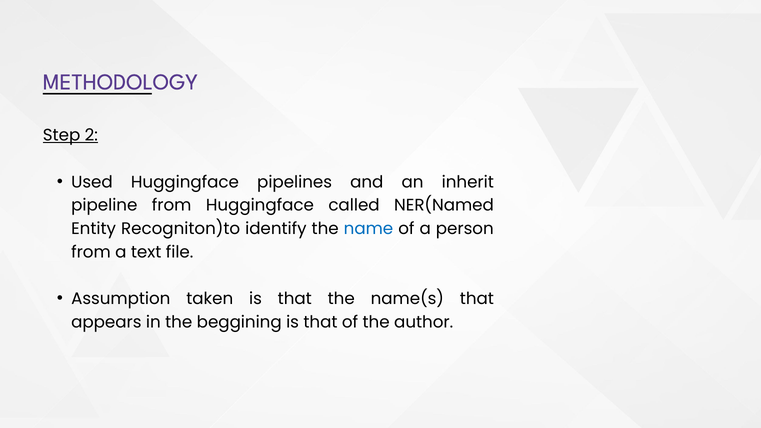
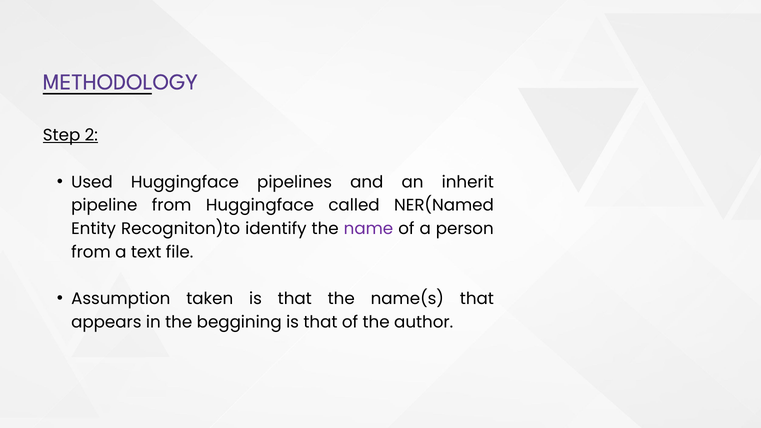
name colour: blue -> purple (368, 229)
